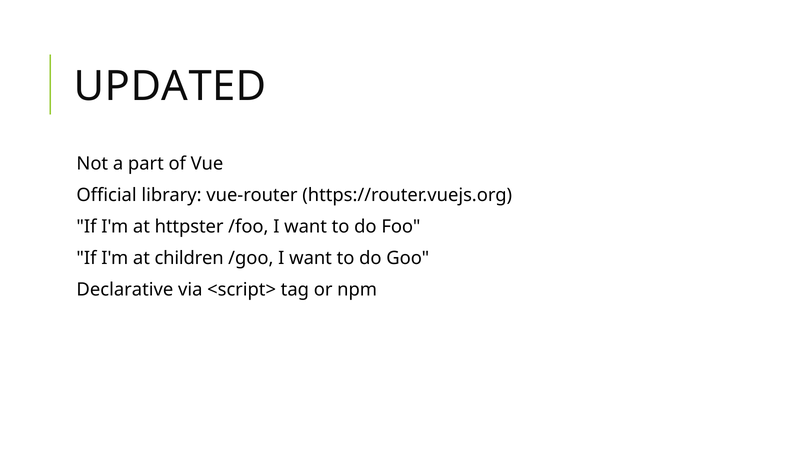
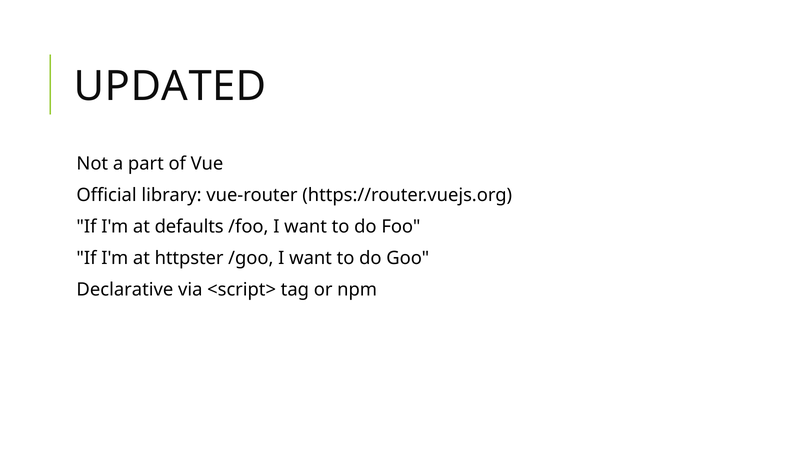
httpster: httpster -> defaults (189, 227)
children: children -> httpster (189, 258)
